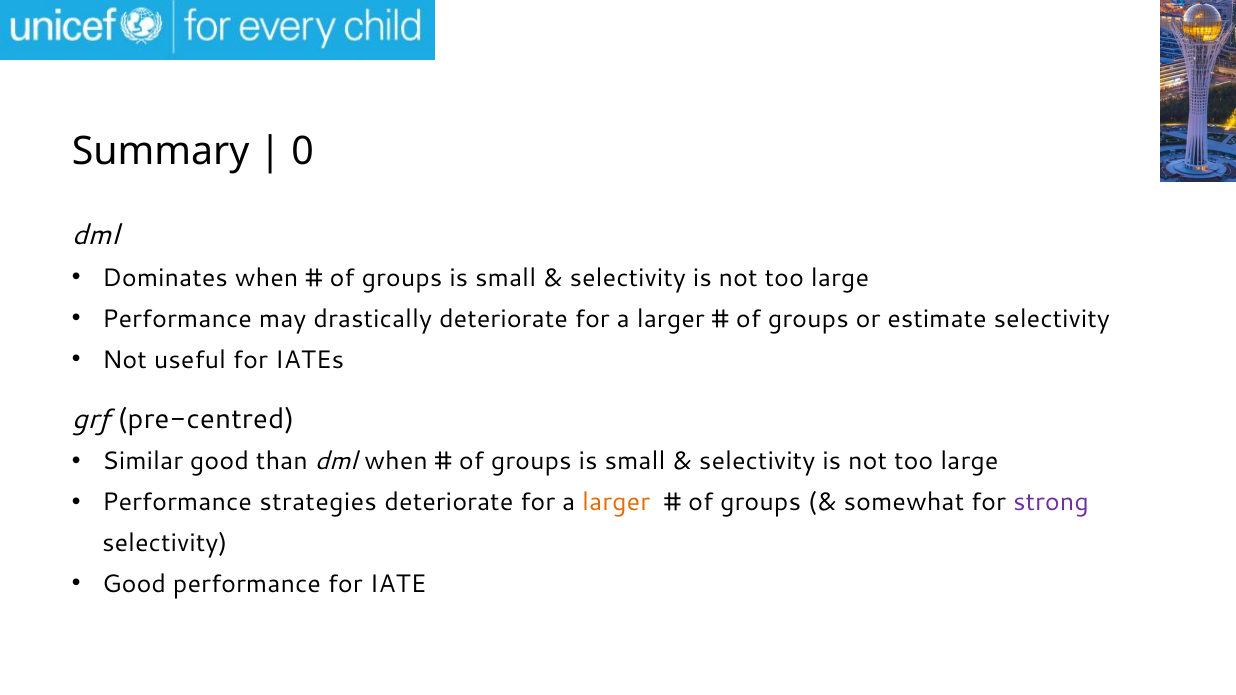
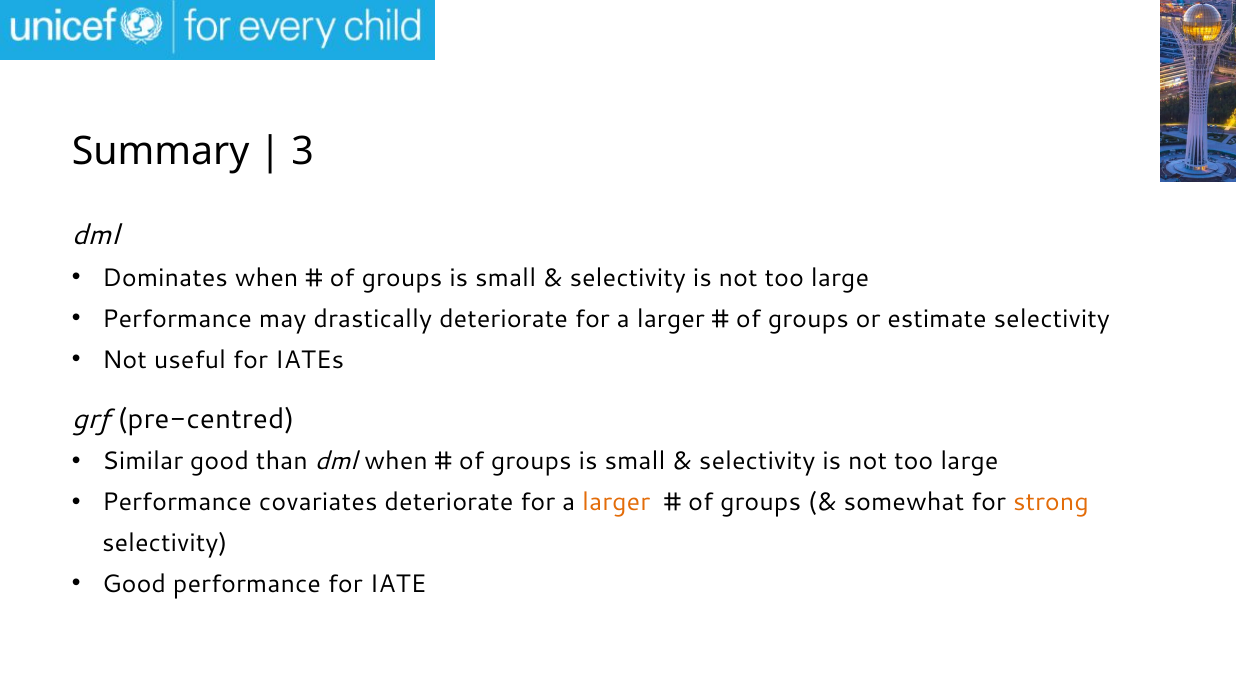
0: 0 -> 3 (303, 151)
strategies: strategies -> covariates (318, 503)
strong colour: purple -> orange (1051, 503)
